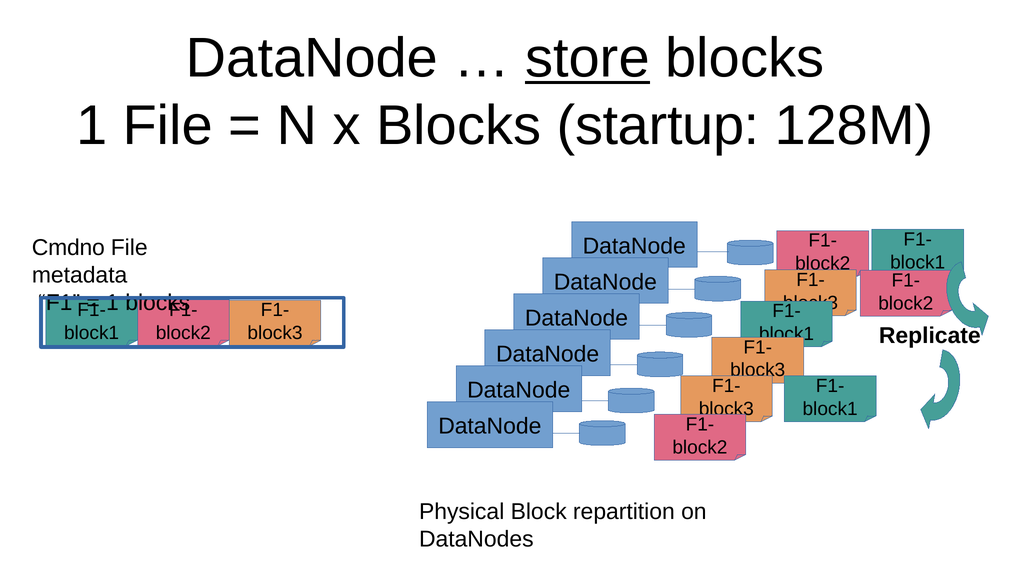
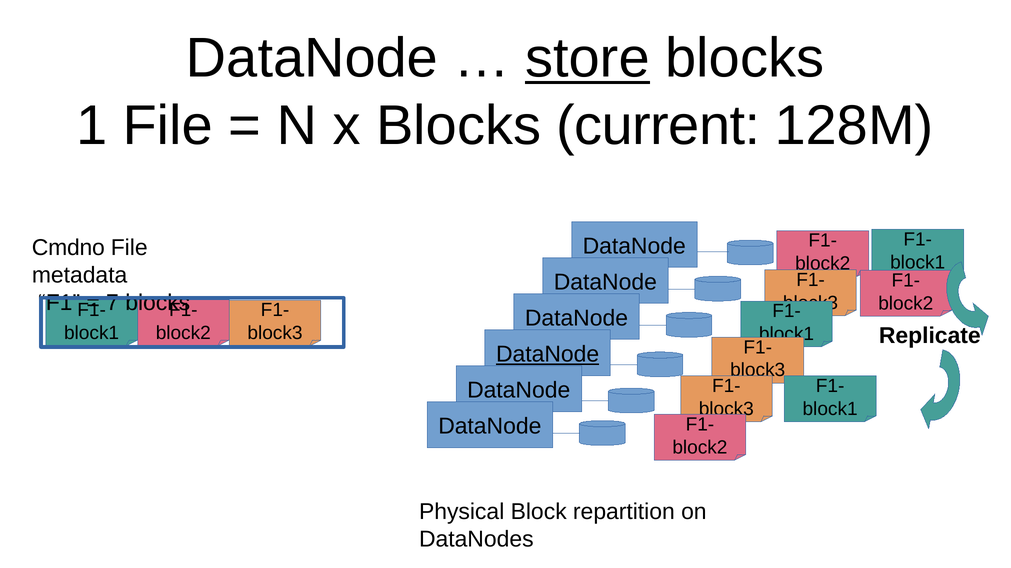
startup: startup -> current (658, 126)
1: 1 -> 7 (112, 303)
DataNode underline: none -> present (548, 355)
